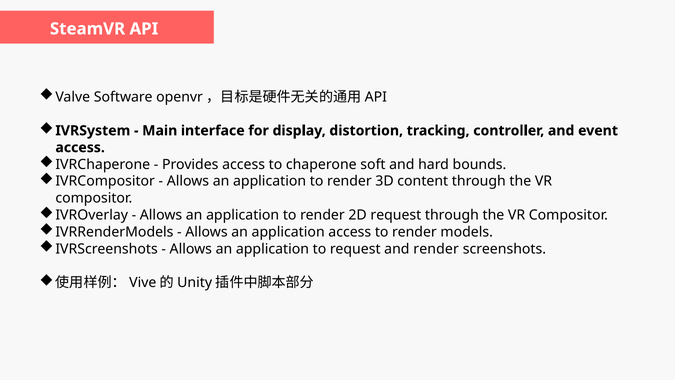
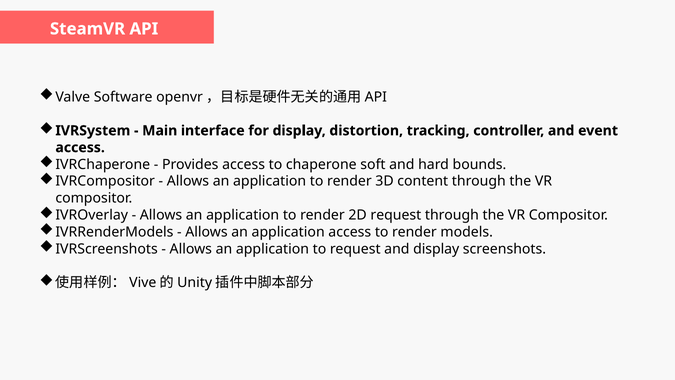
and render: render -> display (436, 249)
